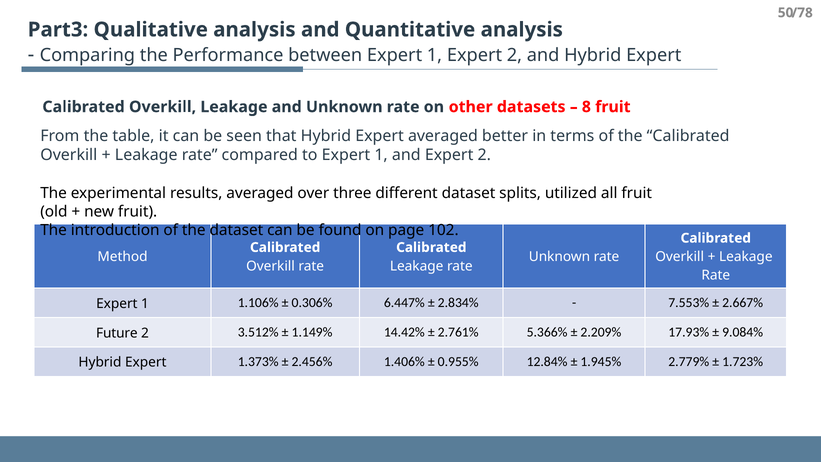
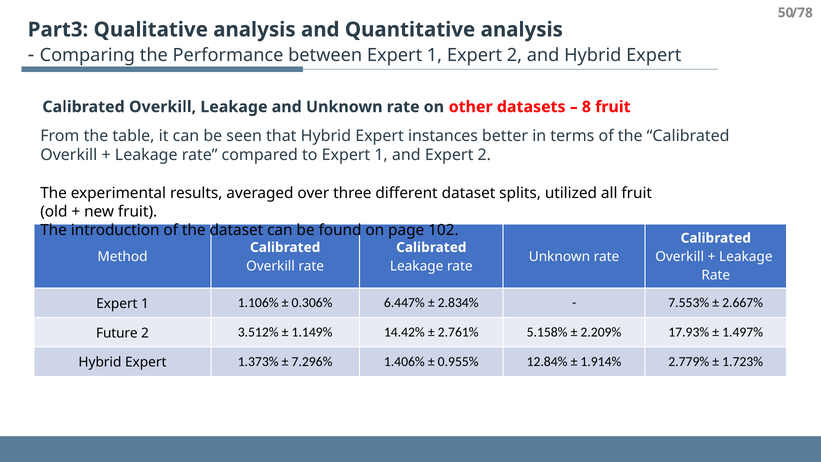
Expert averaged: averaged -> instances (443, 136)
5.366%: 5.366% -> 5.158% (547, 332)
9.084%: 9.084% -> 1.497% (743, 332)
2.456%: 2.456% -> 7.296% (312, 362)
1.945%: 1.945% -> 1.914% (601, 362)
